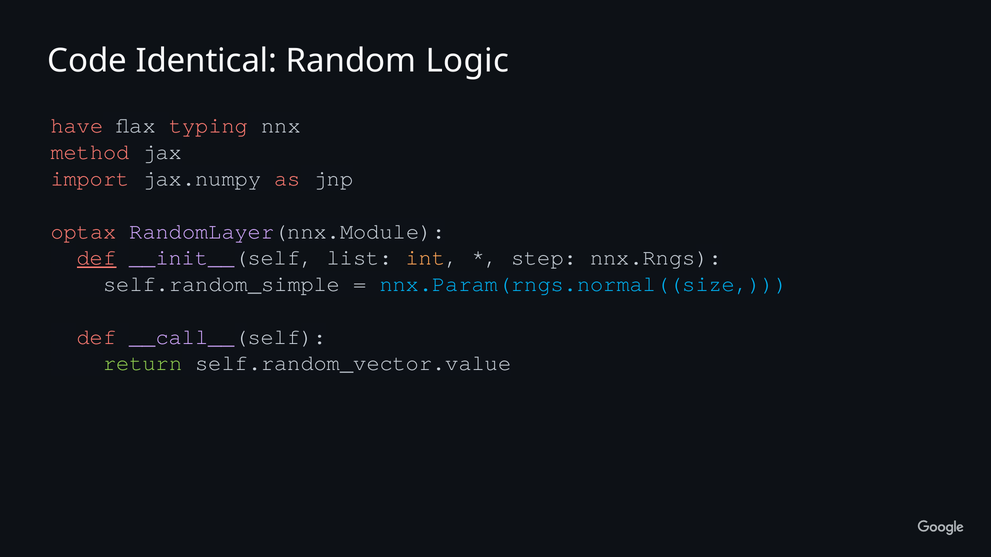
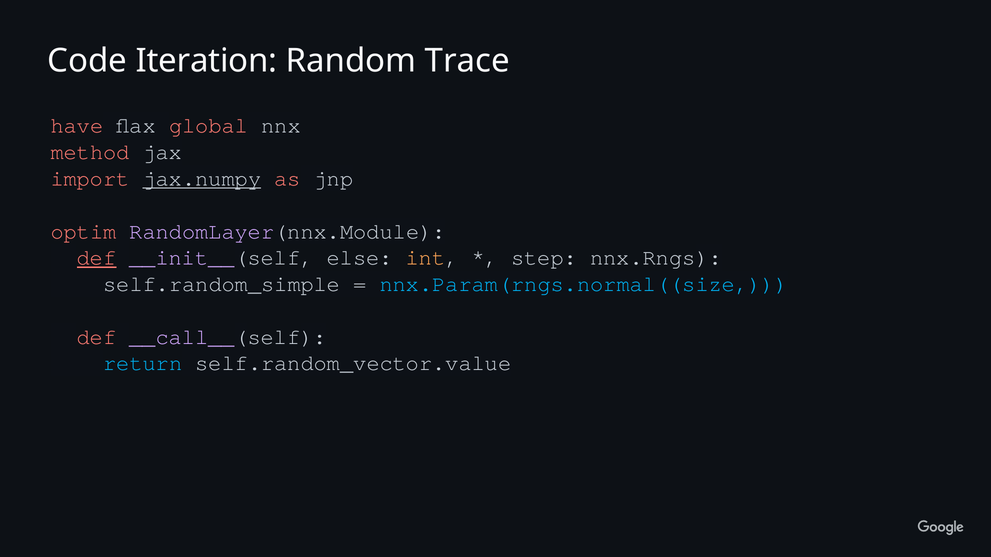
Identical: Identical -> Iteration (206, 61)
Logic: Logic -> Trace (467, 61)
typing: typing -> global (209, 126)
jax.numpy underline: none -> present (202, 179)
optax: optax -> optim (83, 231)
list: list -> else (360, 258)
return colour: light green -> light blue (143, 364)
